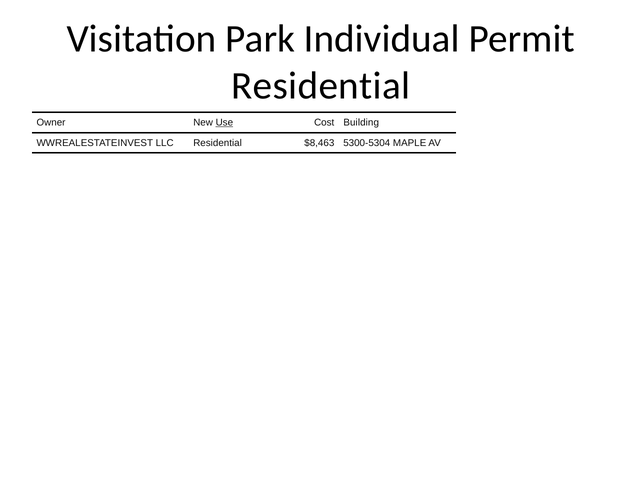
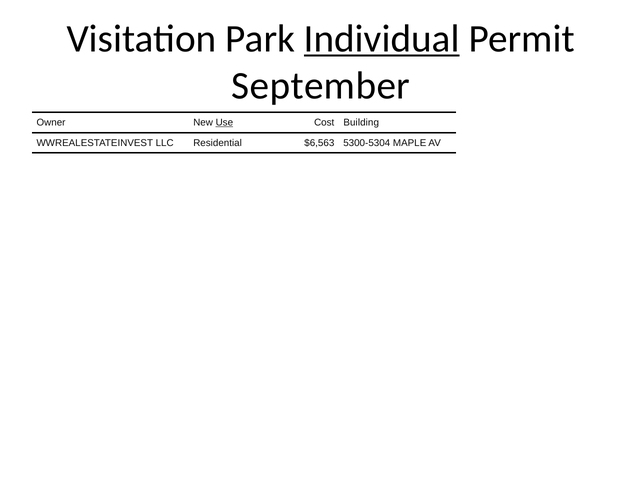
Individual underline: none -> present (382, 39)
Residential: Residential -> September (321, 86)
$8,463: $8,463 -> $6,563 (319, 143)
